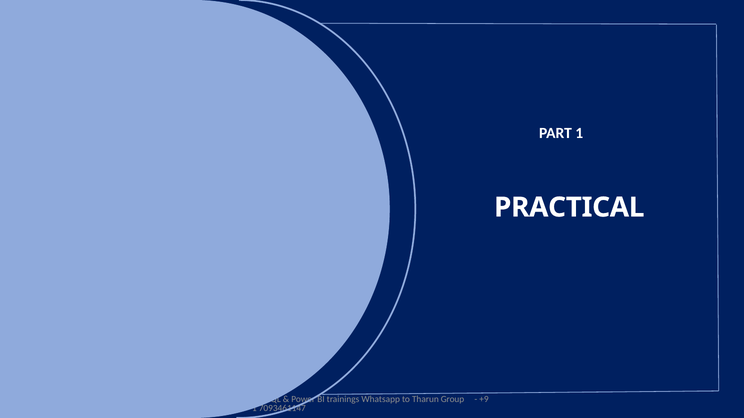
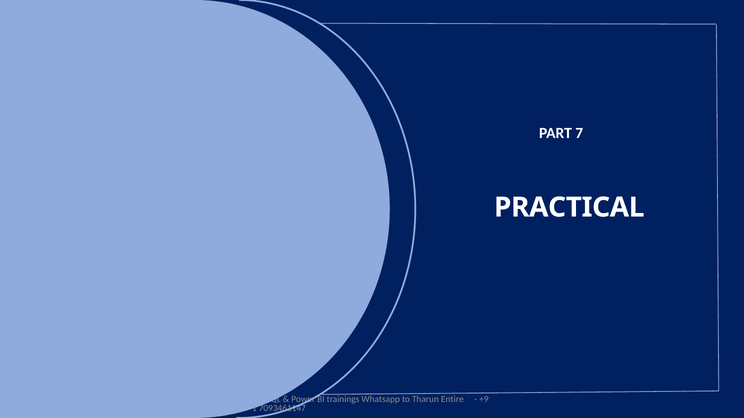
PART 1: 1 -> 7 (579, 133)
Group: Group -> Entire (452, 400)
